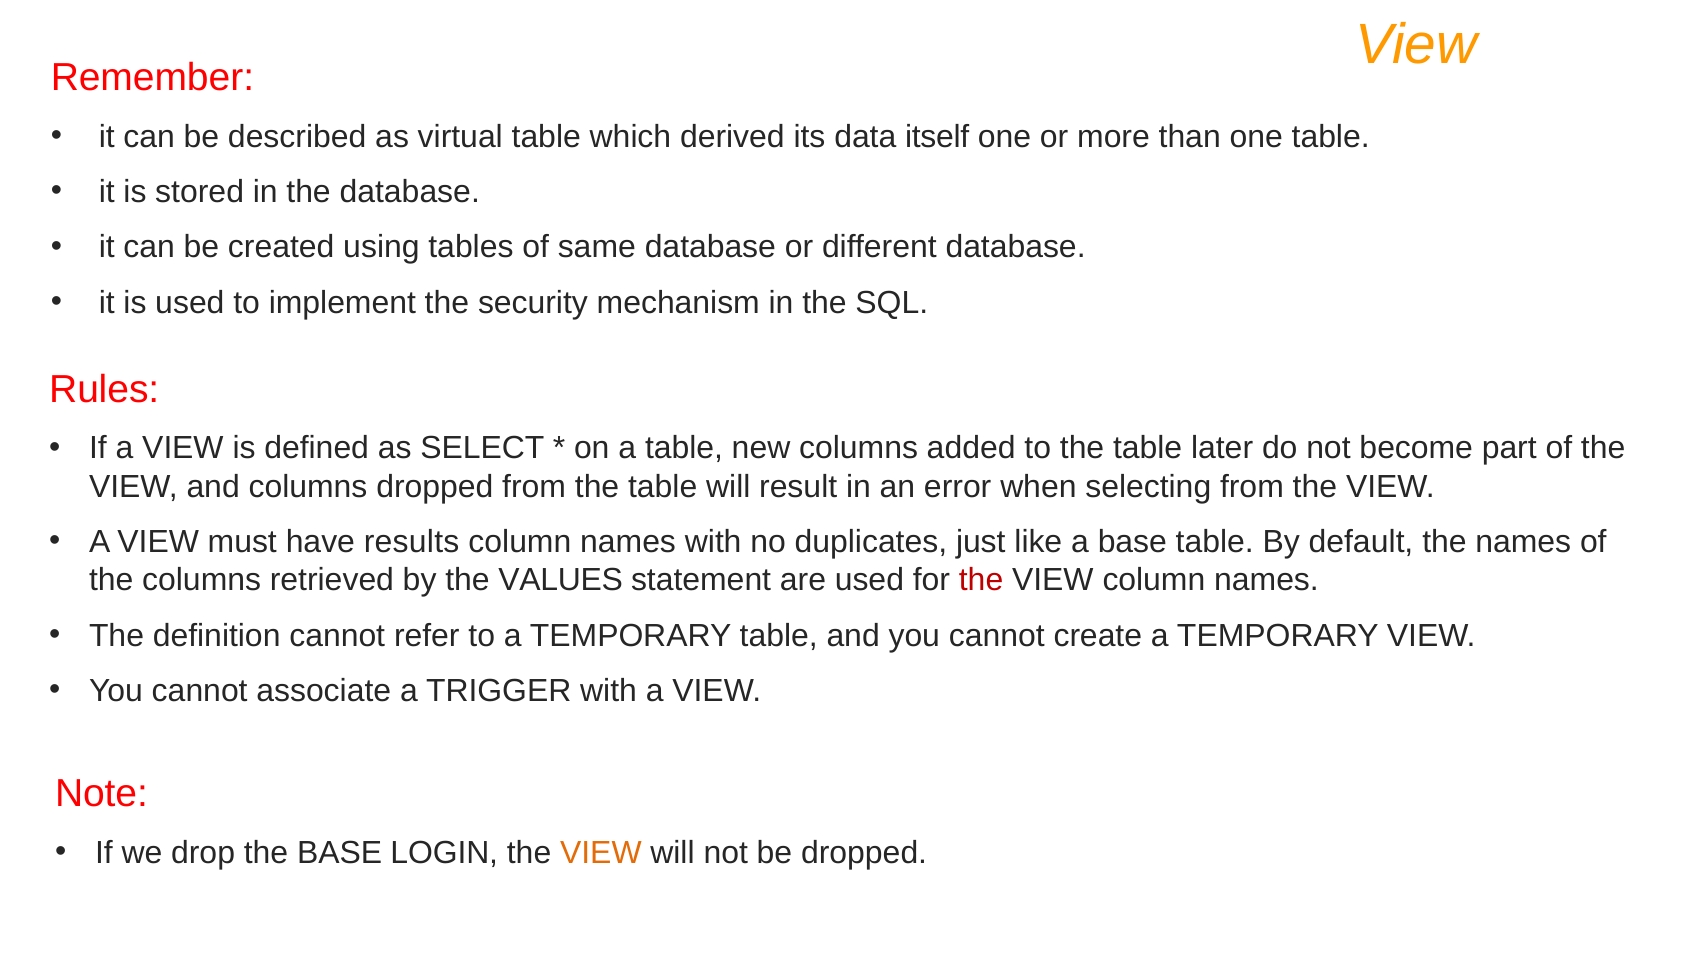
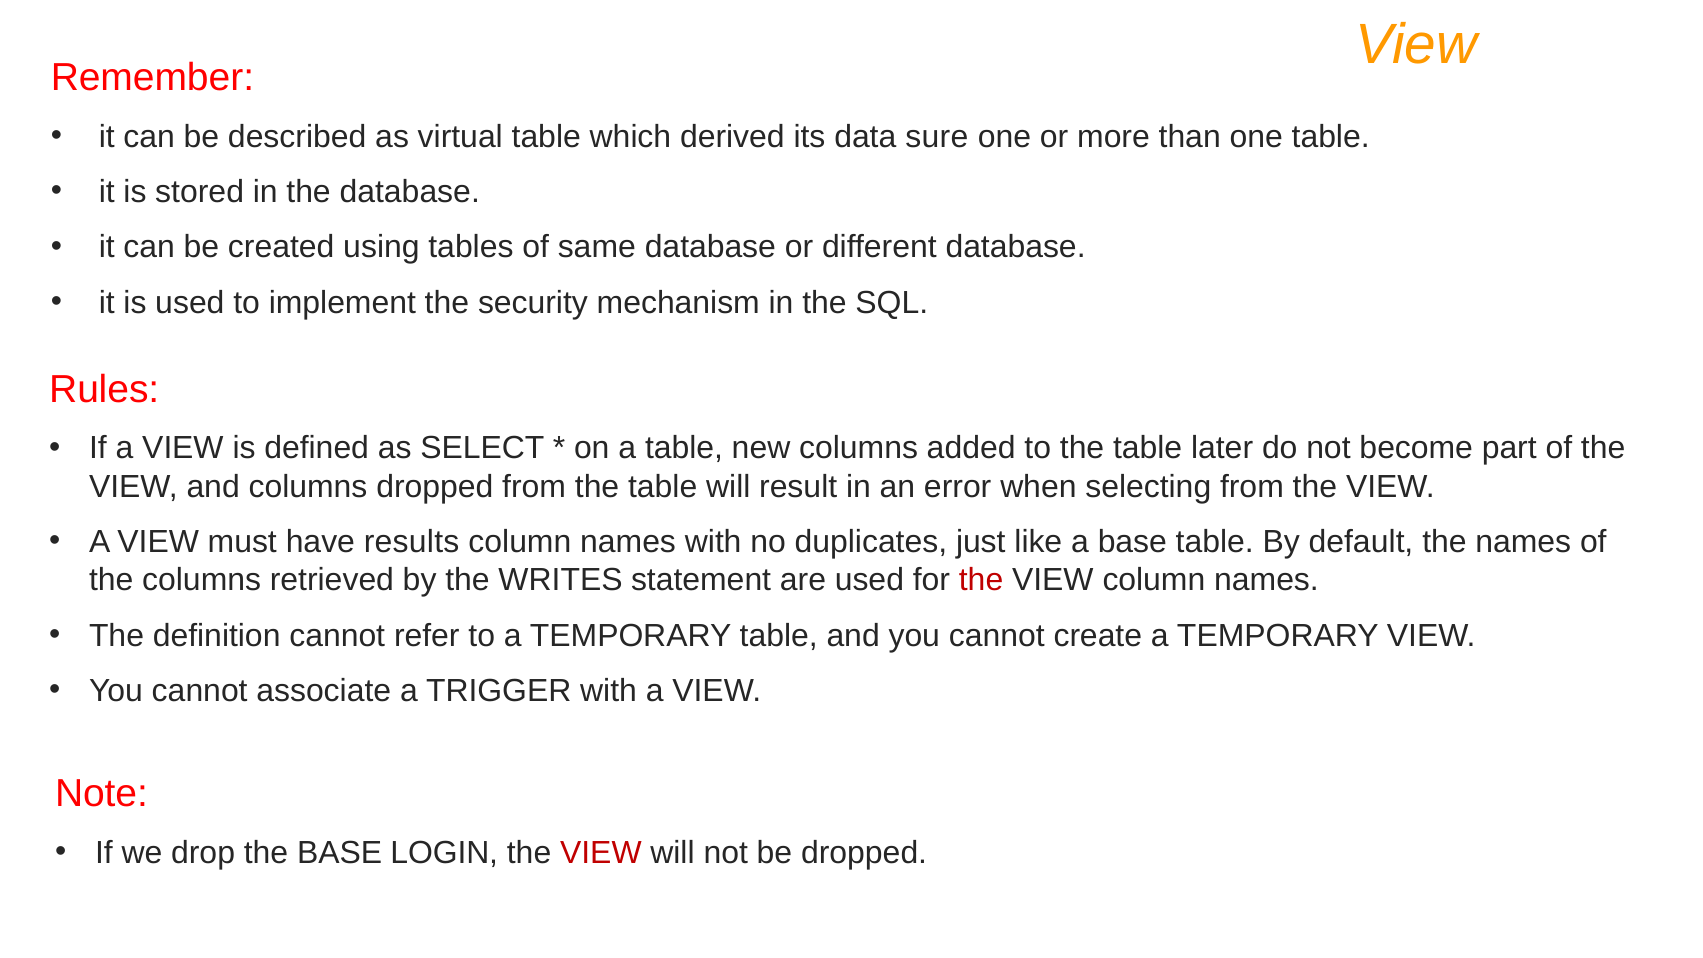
itself: itself -> sure (937, 137)
VALUES: VALUES -> WRITES (561, 580)
VIEW colour: orange -> red (601, 852)
